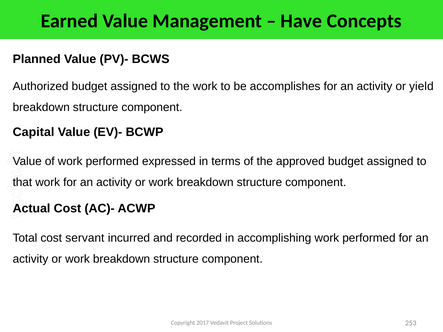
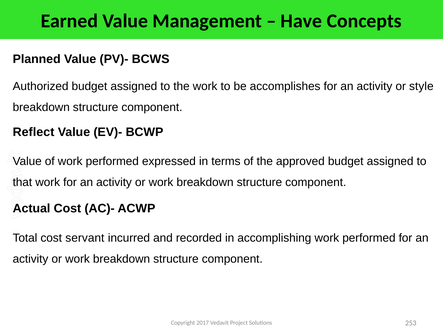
yield: yield -> style (421, 87)
Capital: Capital -> Reflect (34, 132)
